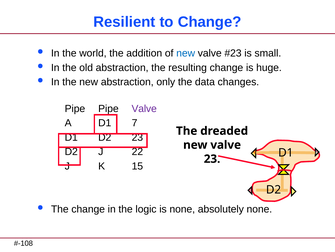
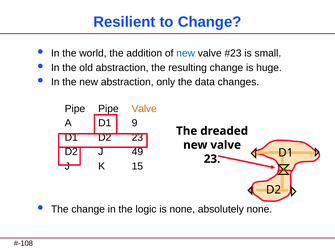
Valve colour: purple -> orange (144, 108)
7: 7 -> 9 (135, 123)
22: 22 -> 49 (137, 151)
